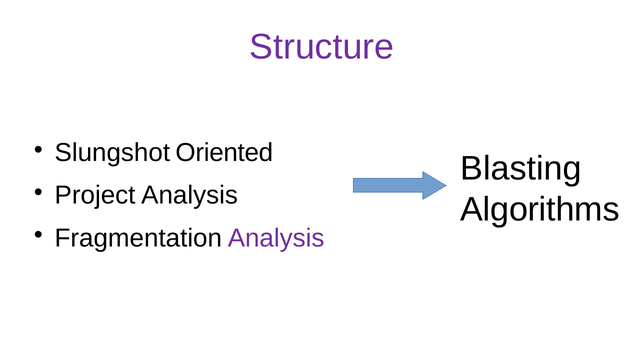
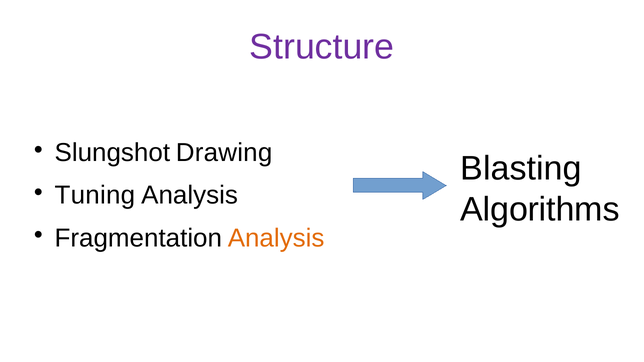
Oriented: Oriented -> Drawing (224, 153)
Project: Project -> Tuning (95, 195)
Analysis colour: purple -> orange (276, 238)
